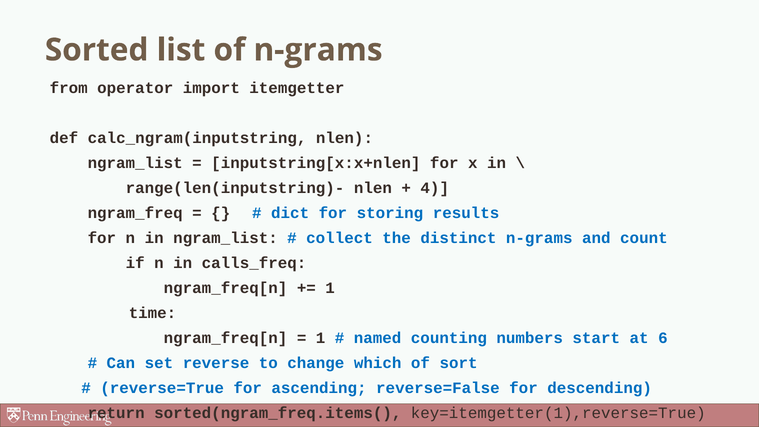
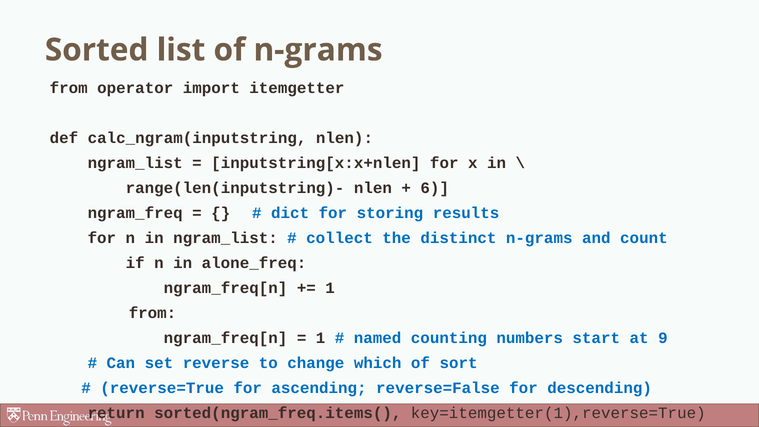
4: 4 -> 6 (435, 188)
calls_freq: calls_freq -> alone_freq (254, 263)
time: time -> from (152, 313)
6: 6 -> 9 (663, 338)
